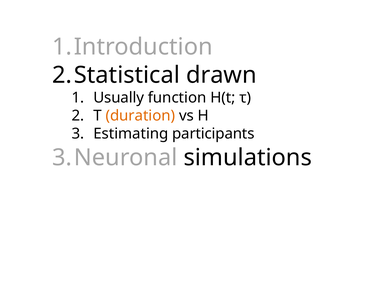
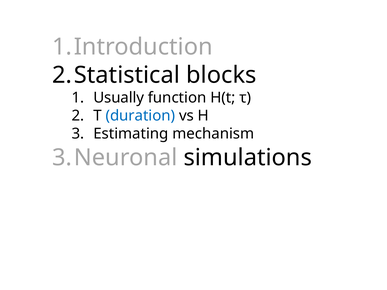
drawn: drawn -> blocks (221, 75)
duration colour: orange -> blue (140, 116)
participants: participants -> mechanism (213, 134)
